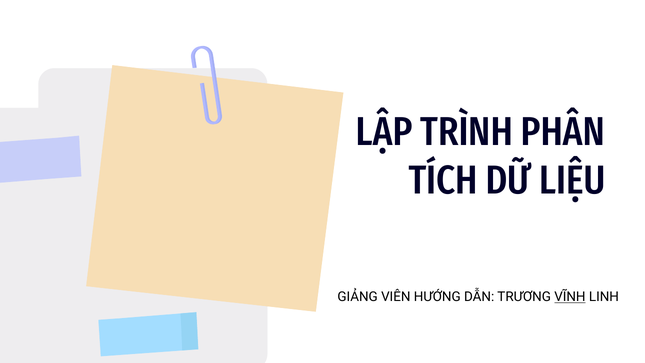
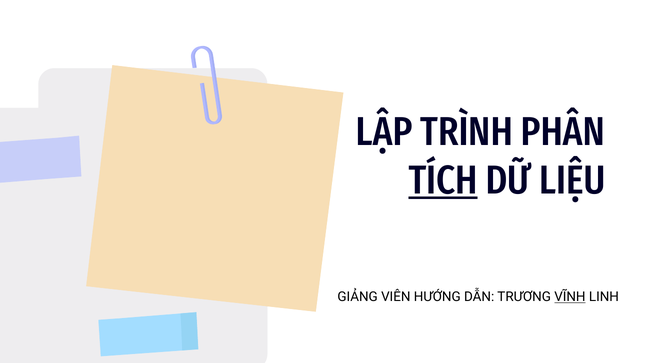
TÍCH underline: none -> present (443, 180)
